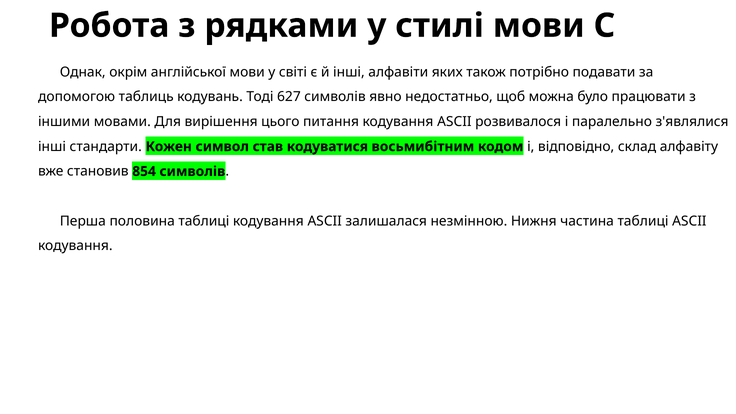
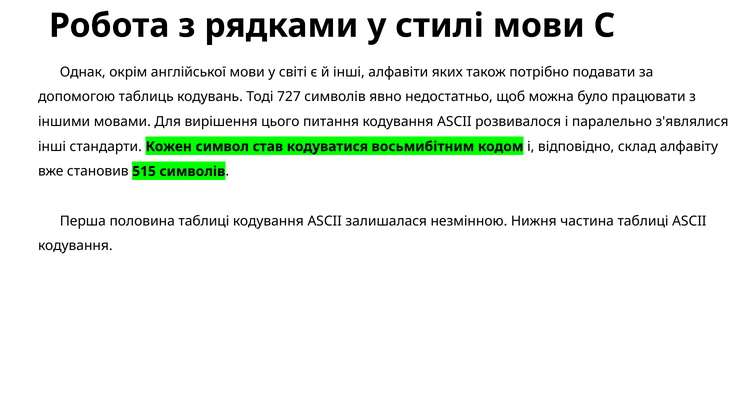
627: 627 -> 727 (289, 97)
854: 854 -> 515 (144, 171)
